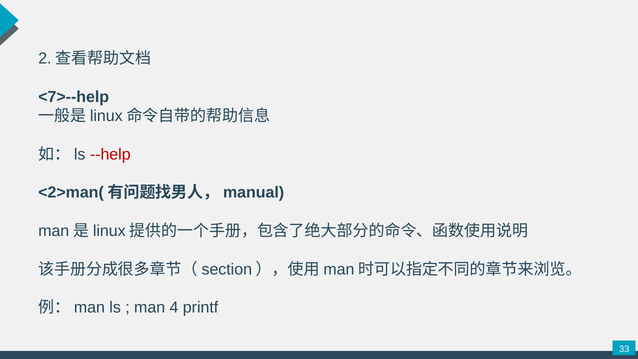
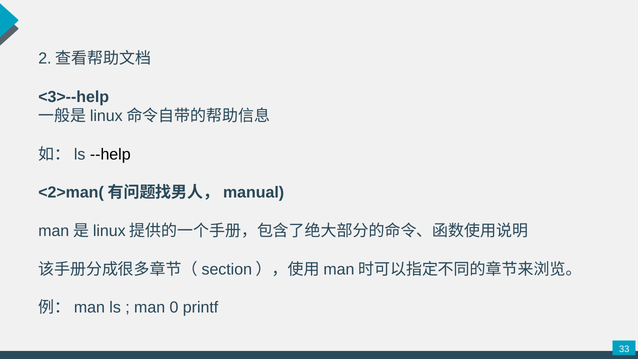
<7>--help: <7>--help -> <3>--help (74, 97)
--help colour: red -> black (110, 154)
4: 4 -> 0 (174, 307)
